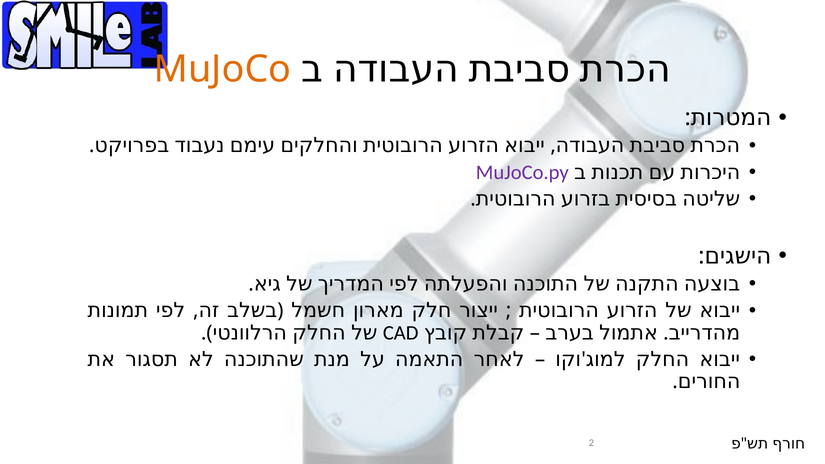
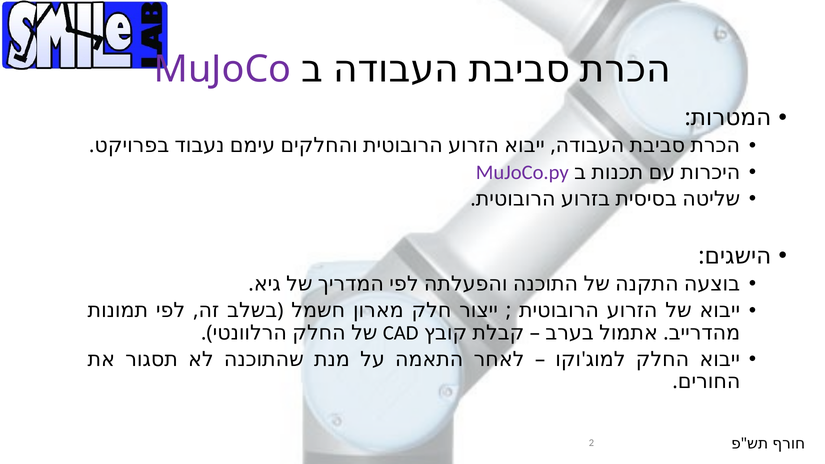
MuJoCo colour: orange -> purple (223, 69)
